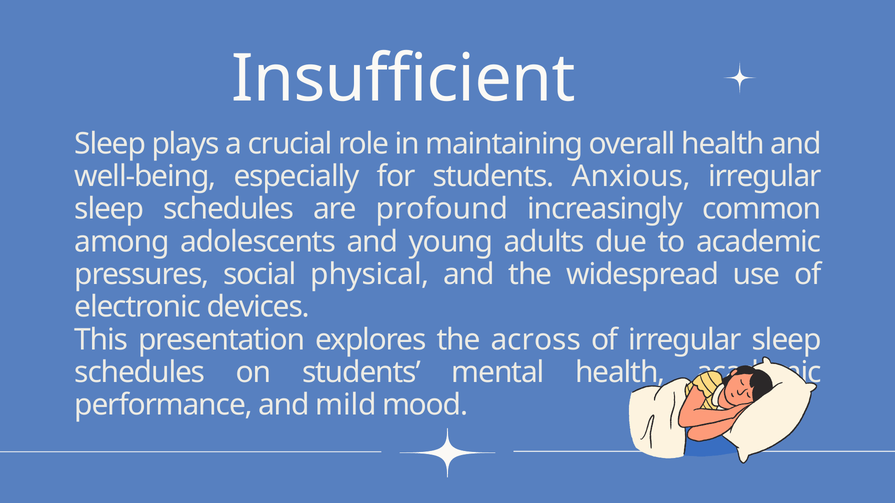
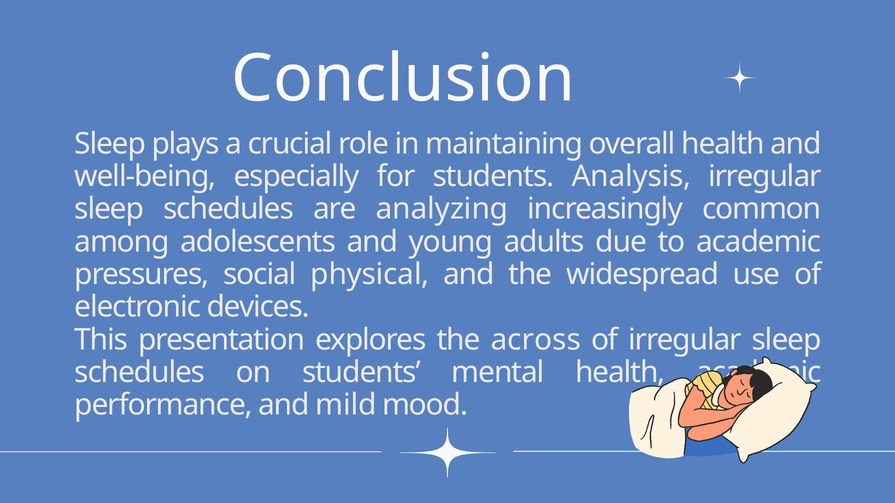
Insufficient: Insufficient -> Conclusion (403, 79)
Anxious: Anxious -> Analysis (631, 177)
profound: profound -> analyzing (442, 209)
